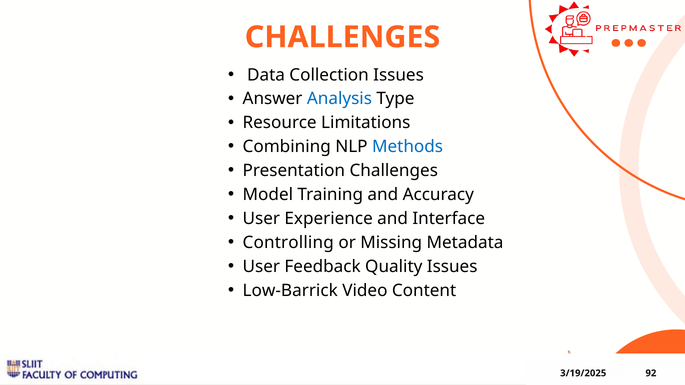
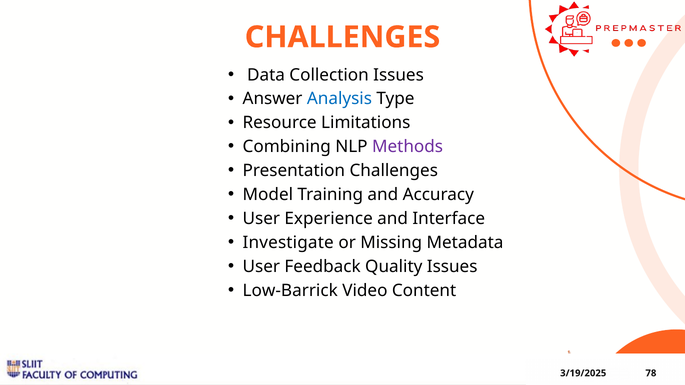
Methods colour: blue -> purple (408, 147)
Controlling: Controlling -> Investigate (288, 243)
92: 92 -> 78 (651, 373)
